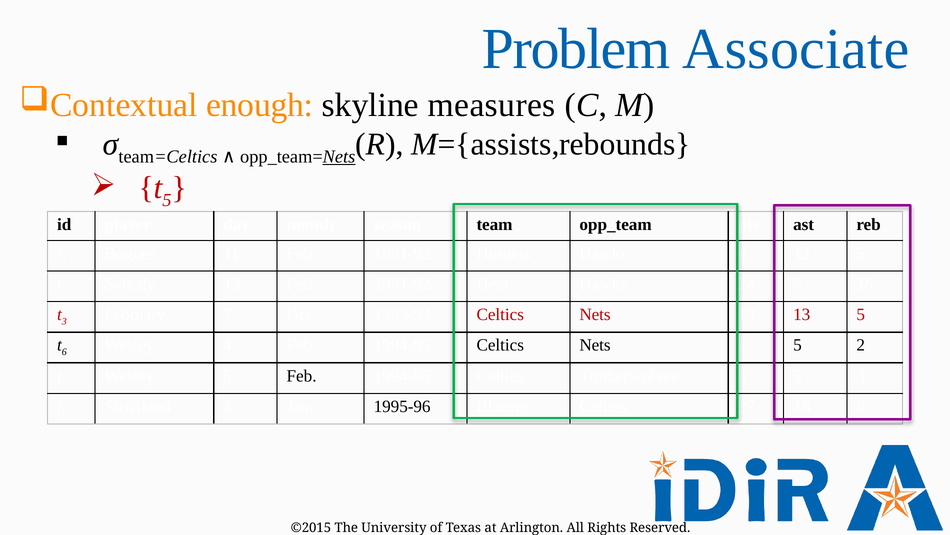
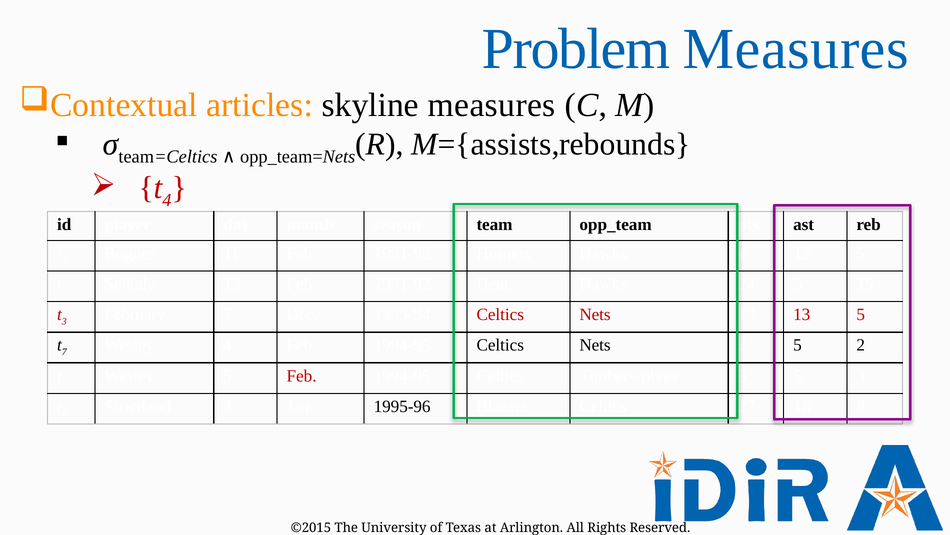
Problem Associate: Associate -> Measures (796, 49)
enough: enough -> articles (260, 105)
Nets underline: present -> none (339, 156)
5: 5 -> 4 (167, 200)
6: 6 -> 7 (64, 352)
Feb colour: black -> red (302, 375)
